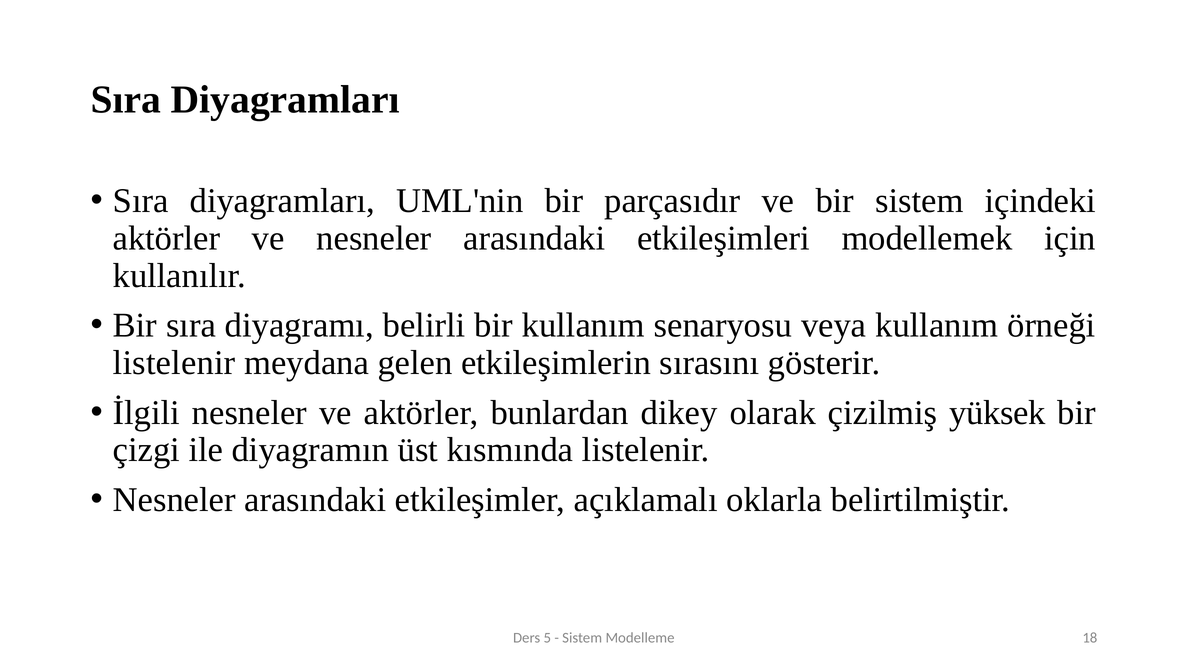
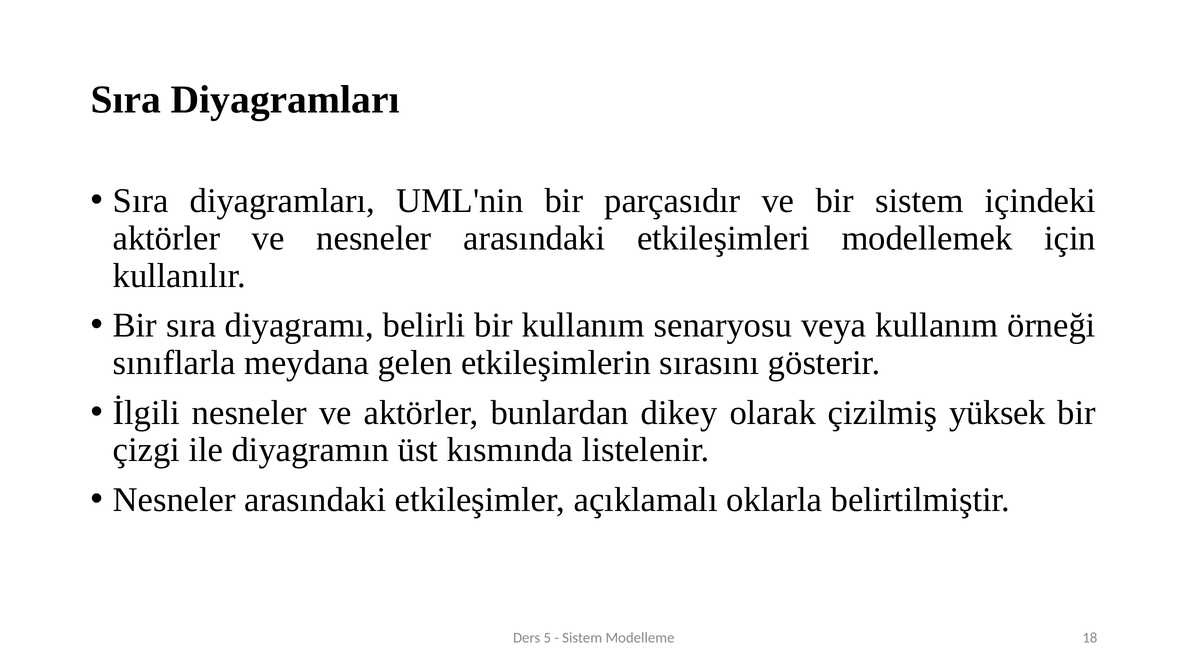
listelenir: listelenir -> sınıflarla (174, 363)
